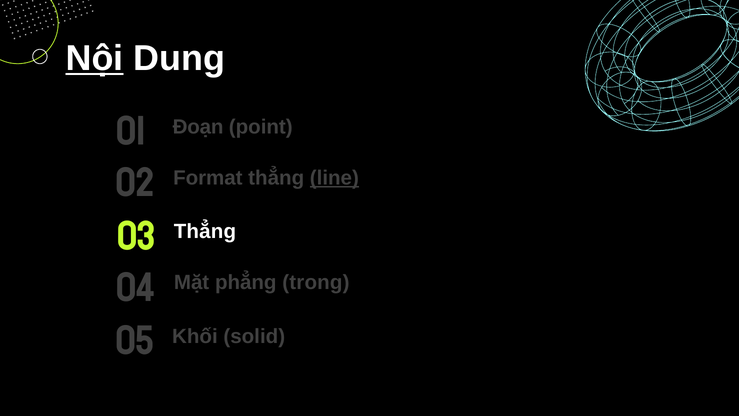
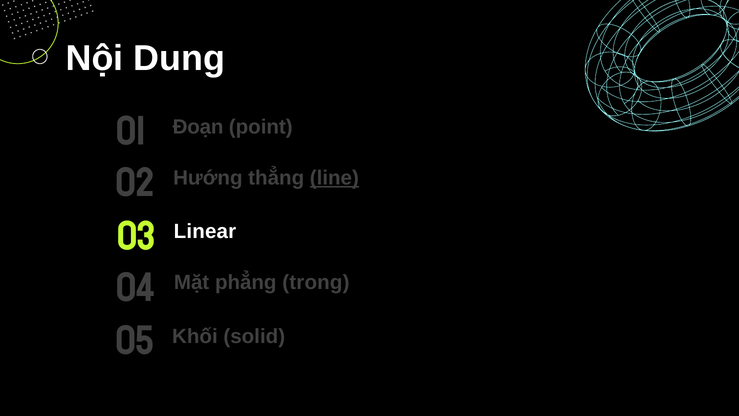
Nội underline: present -> none (94, 58)
Format: Format -> Hướng (208, 178)
Thẳng: Thẳng -> Linear (205, 231)
